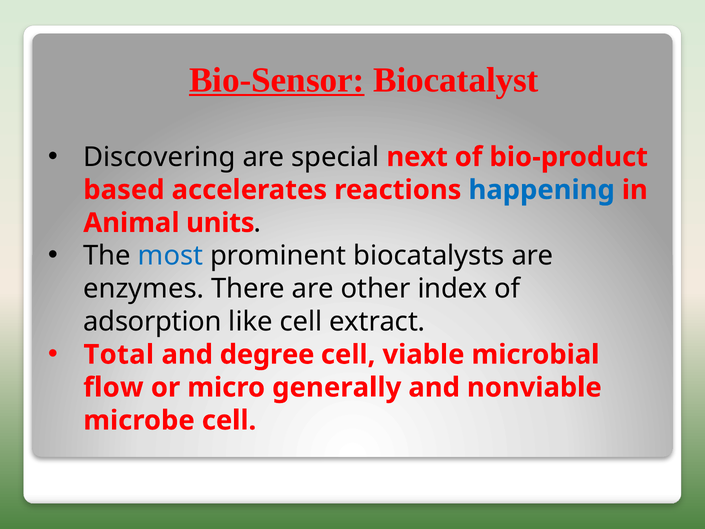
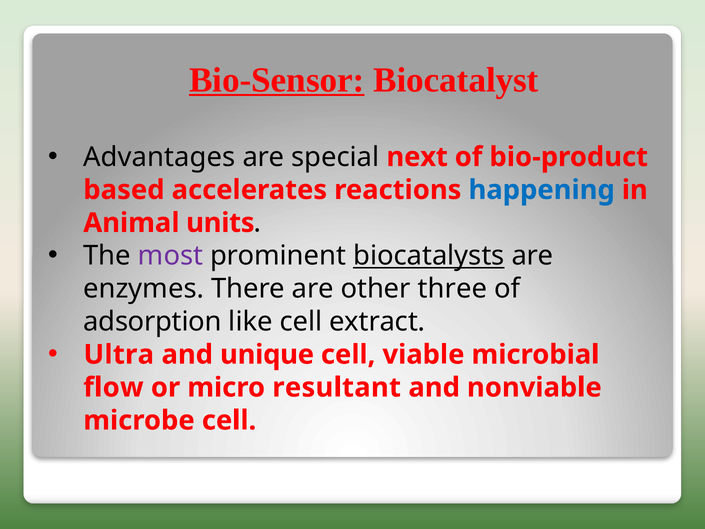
Discovering: Discovering -> Advantages (159, 157)
most colour: blue -> purple (171, 256)
biocatalysts underline: none -> present (429, 256)
index: index -> three (452, 289)
Total: Total -> Ultra (119, 354)
degree: degree -> unique (267, 354)
generally: generally -> resultant (337, 387)
